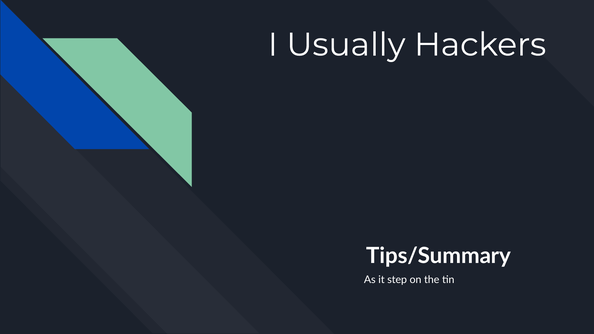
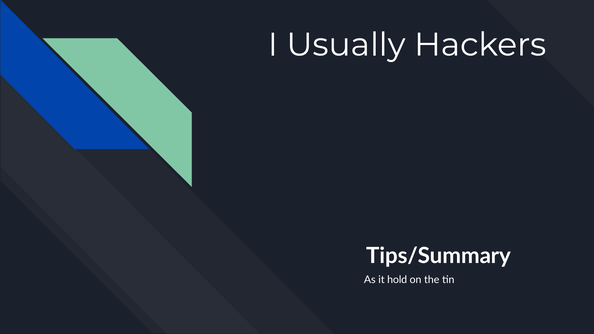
step: step -> hold (397, 280)
